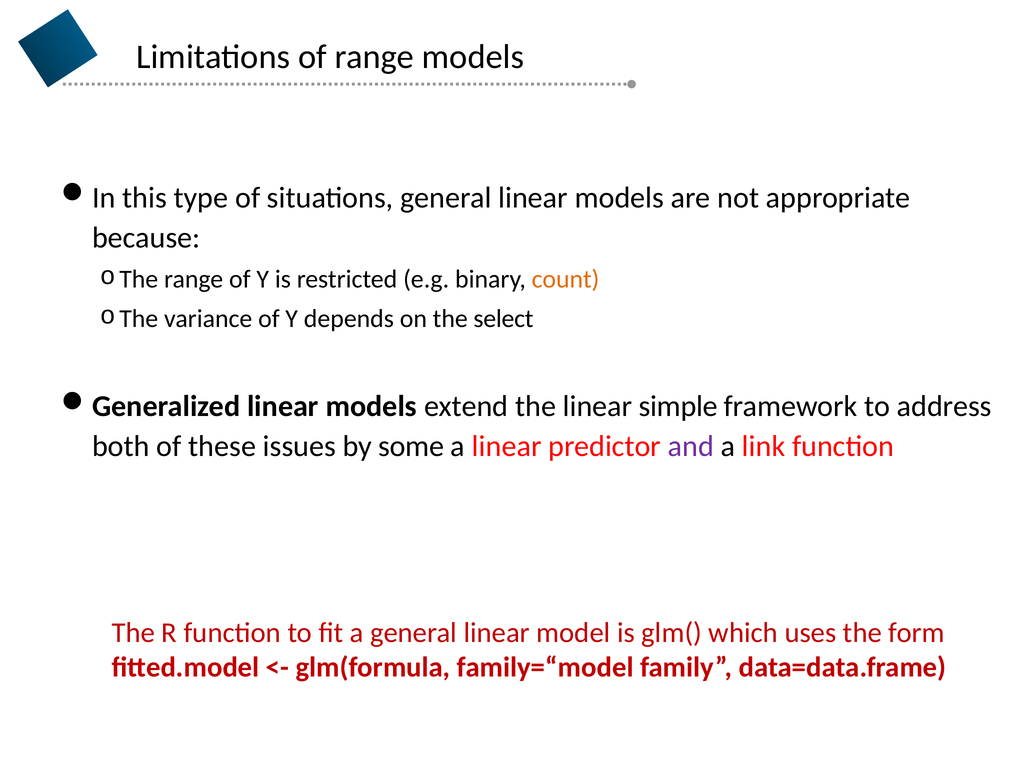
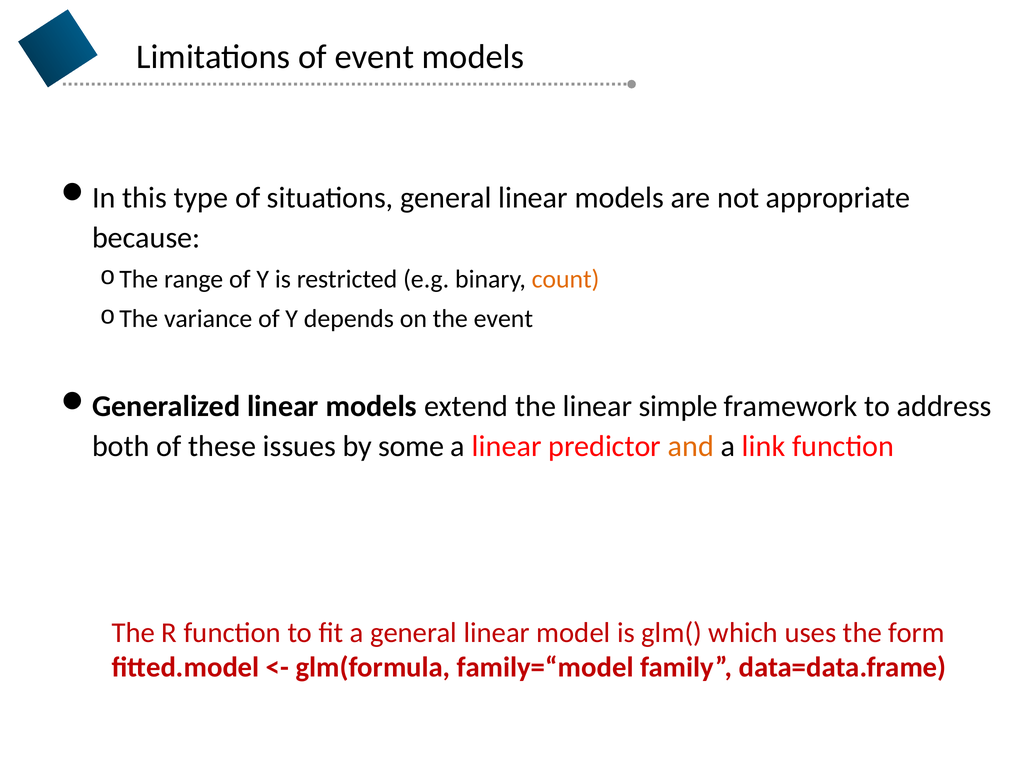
of range: range -> event (374, 57)
the select: select -> event (503, 319)
and colour: purple -> orange (691, 447)
